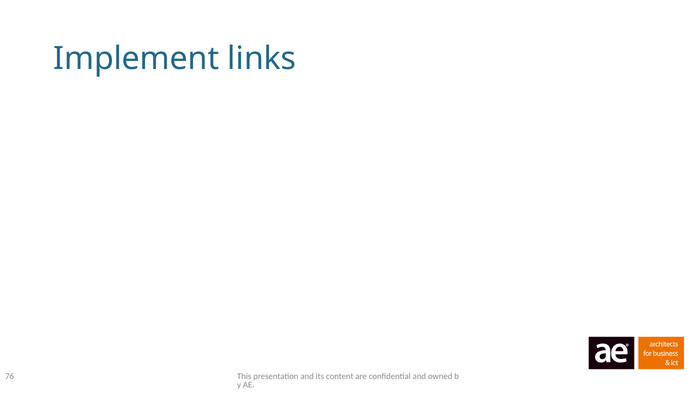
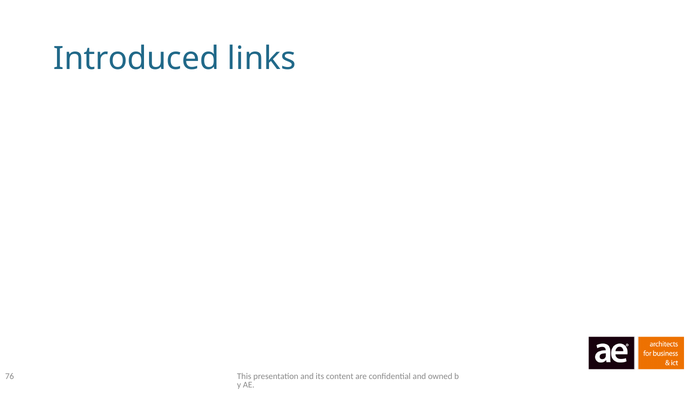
Implement: Implement -> Introduced (136, 59)
